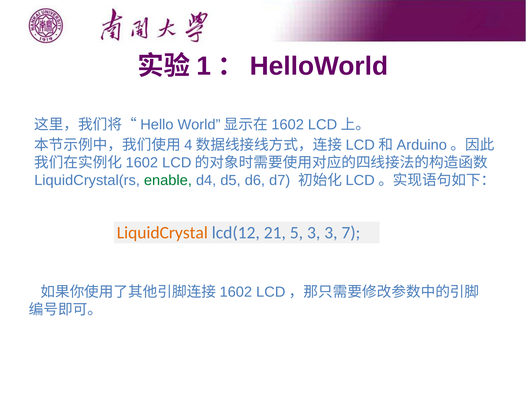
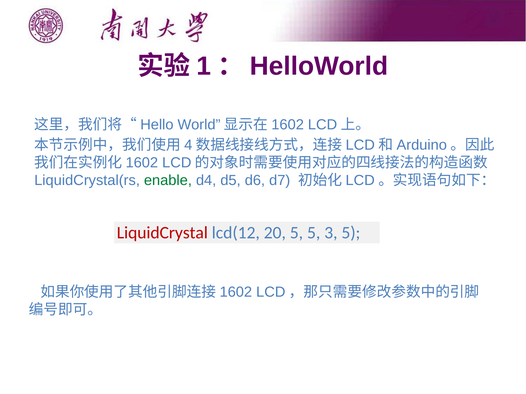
LiquidCrystal colour: orange -> red (162, 233)
21: 21 -> 20 (275, 233)
5 3: 3 -> 5 (314, 233)
3 7: 7 -> 5 (351, 233)
